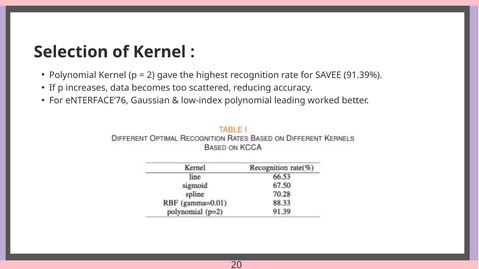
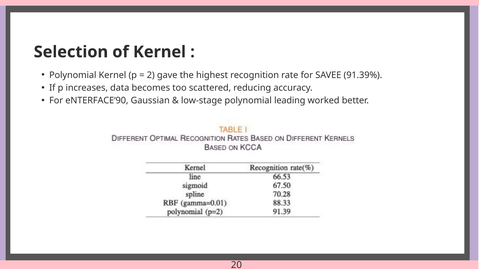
eNTERFACE‘76: eNTERFACE‘76 -> eNTERFACE‘90 (97, 101)
low-index: low-index -> low-stage (202, 101)
